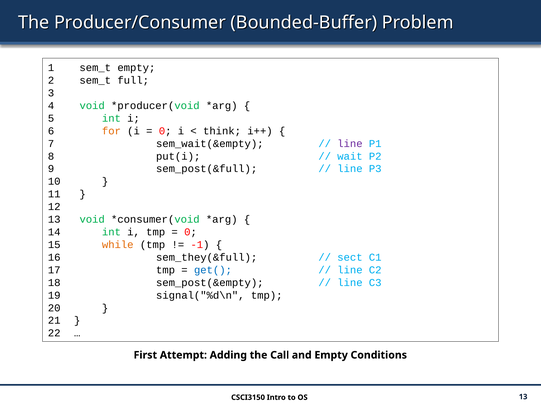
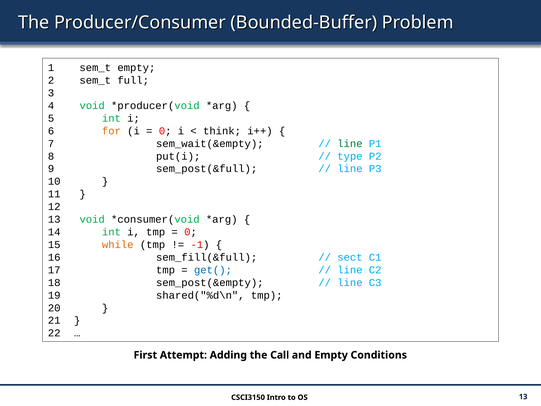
line colour: purple -> green (350, 143)
wait: wait -> type (350, 156)
sem_they(&full: sem_they(&full -> sem_fill(&full (207, 257)
signal("%d\n: signal("%d\n -> shared("%d\n (200, 295)
